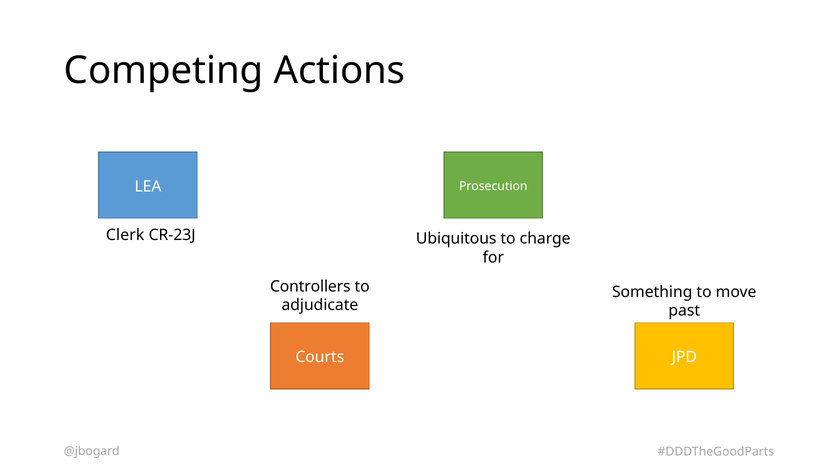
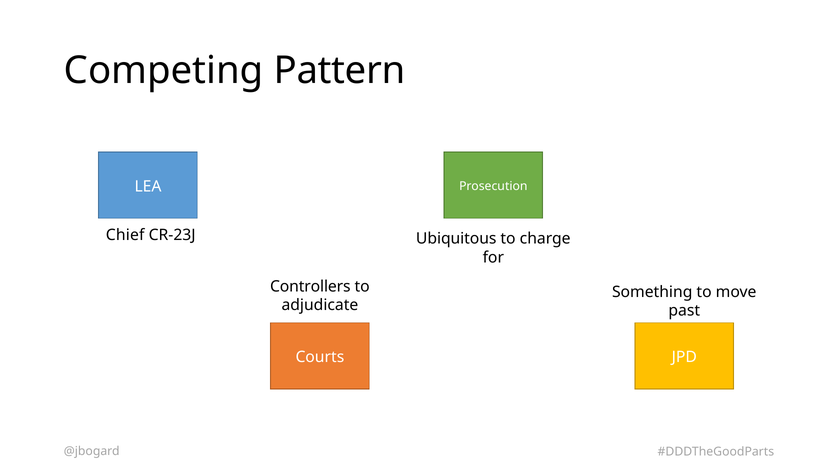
Actions: Actions -> Pattern (340, 70)
Clerk: Clerk -> Chief (125, 235)
